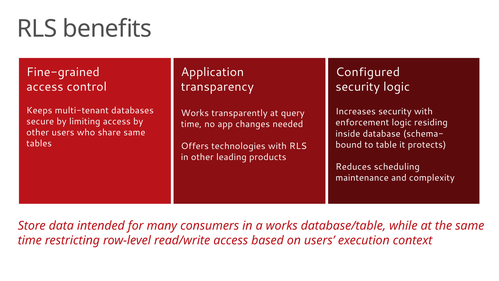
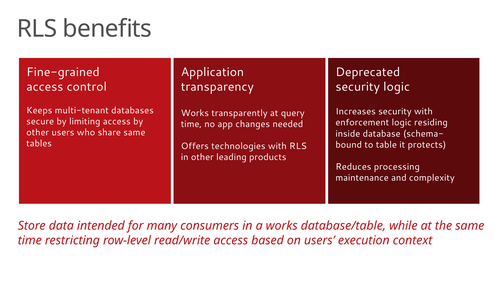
Configured: Configured -> Deprecated (368, 72)
scheduling: scheduling -> processing (397, 166)
